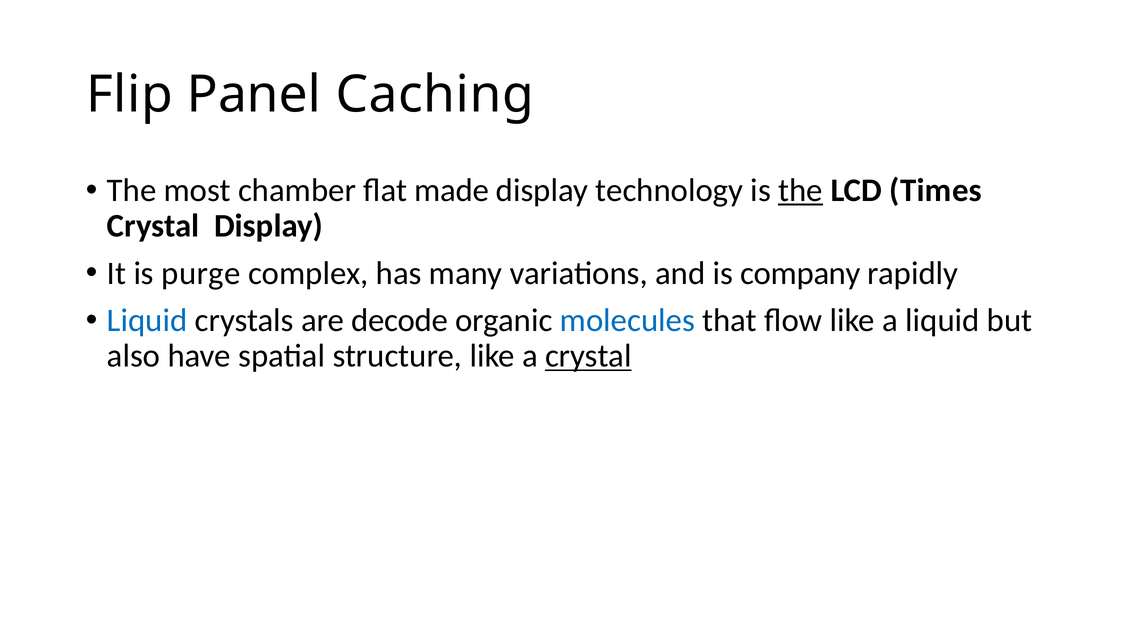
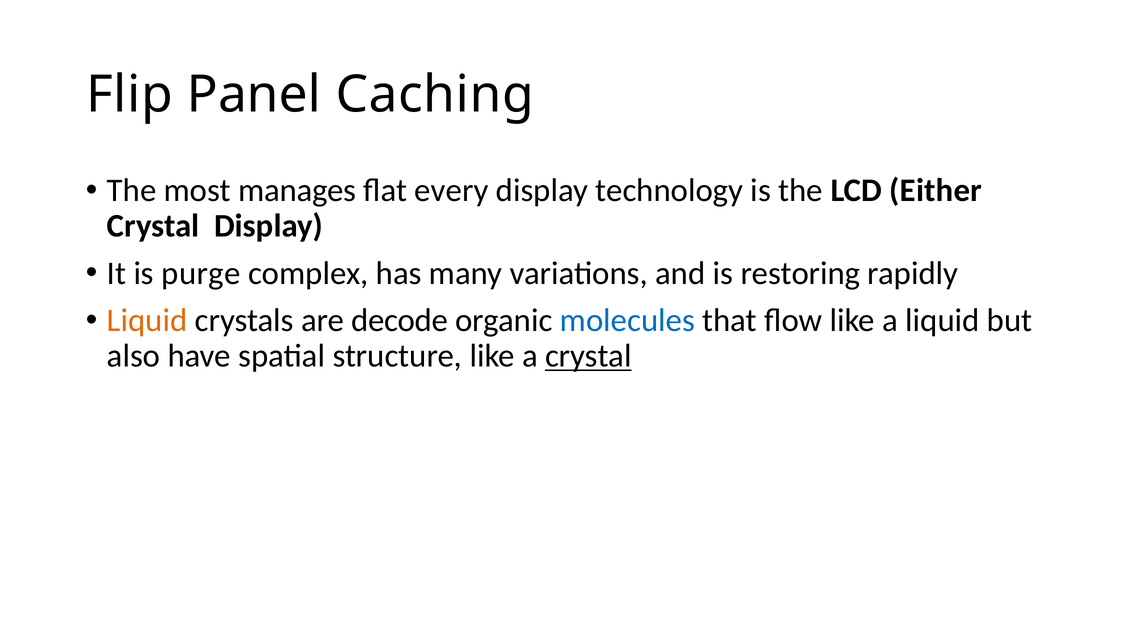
chamber: chamber -> manages (297, 190)
made: made -> every (451, 190)
the underline: present -> none (800, 190)
Times: Times -> Either (936, 190)
company: company -> restoring (800, 273)
Liquid colour: blue -> orange (147, 320)
